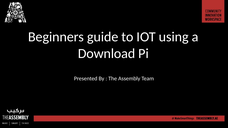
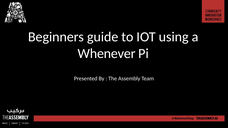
Download: Download -> Whenever (107, 54)
